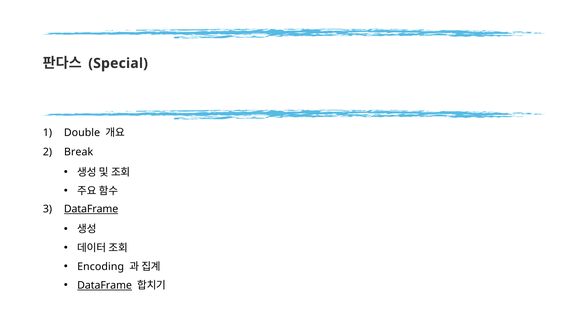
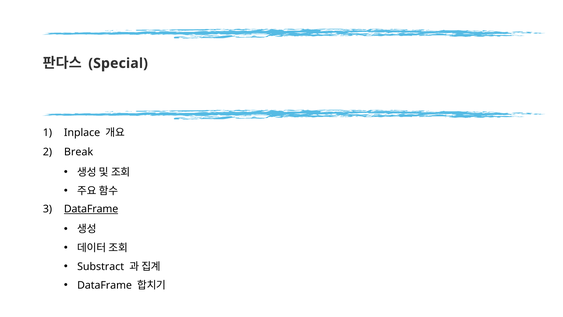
Double: Double -> Inplace (82, 132)
Encoding: Encoding -> Substract (101, 266)
DataFrame underline: present -> none (105, 285)
